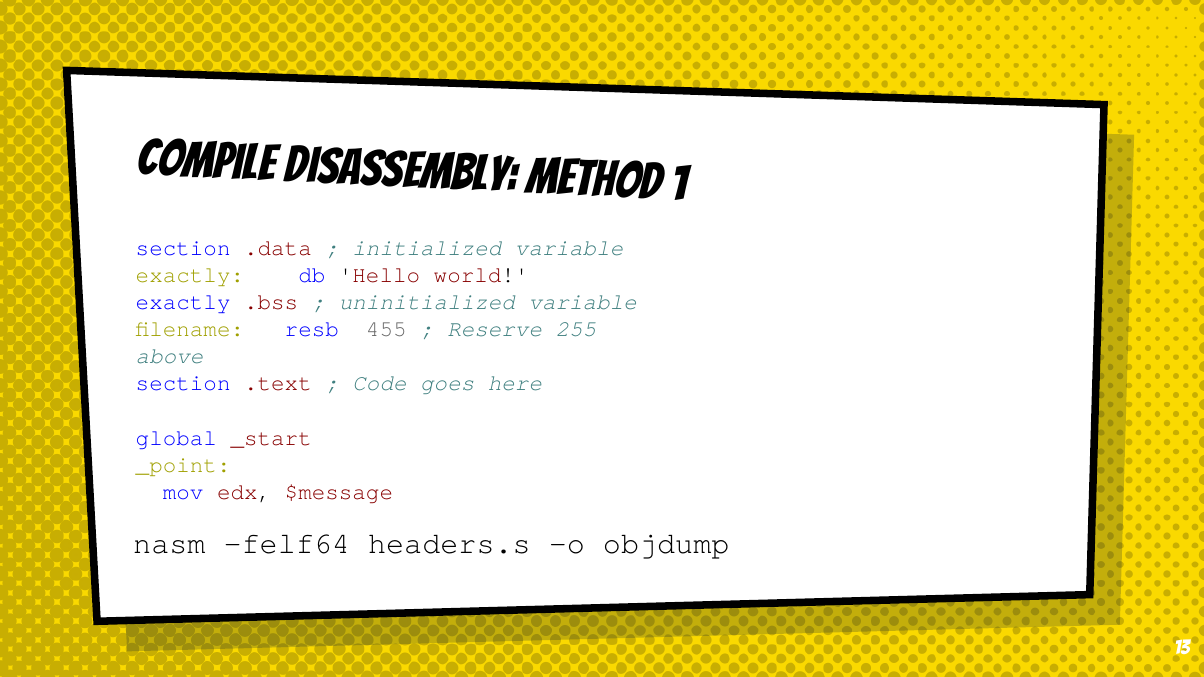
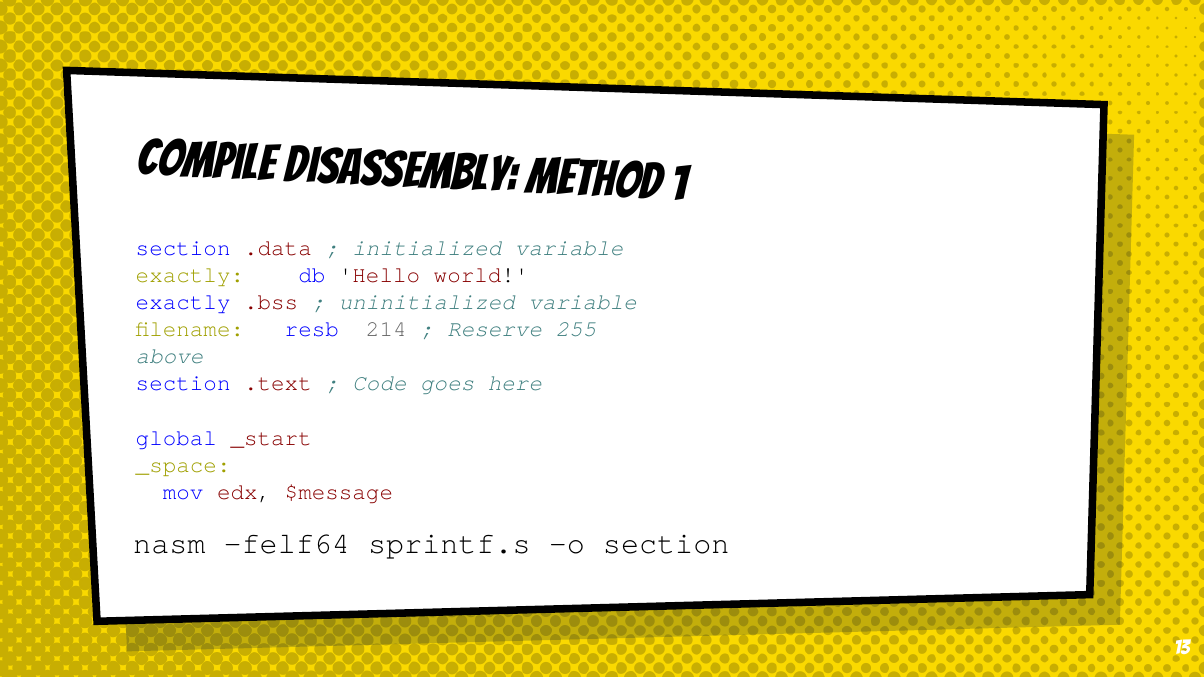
455: 455 -> 214 (386, 329)
_point: _point -> _space (183, 465)
headers.s: headers.s -> sprintf.s (449, 543)
o objdump: objdump -> section (666, 543)
